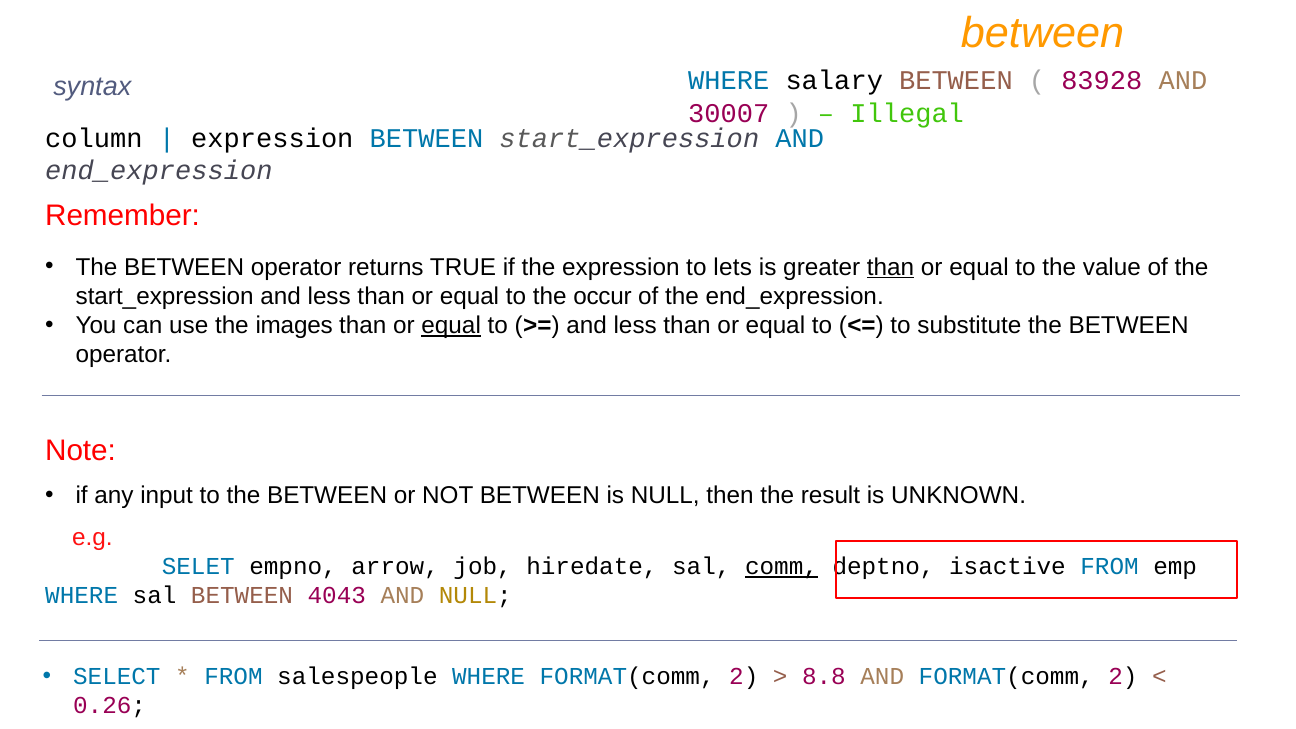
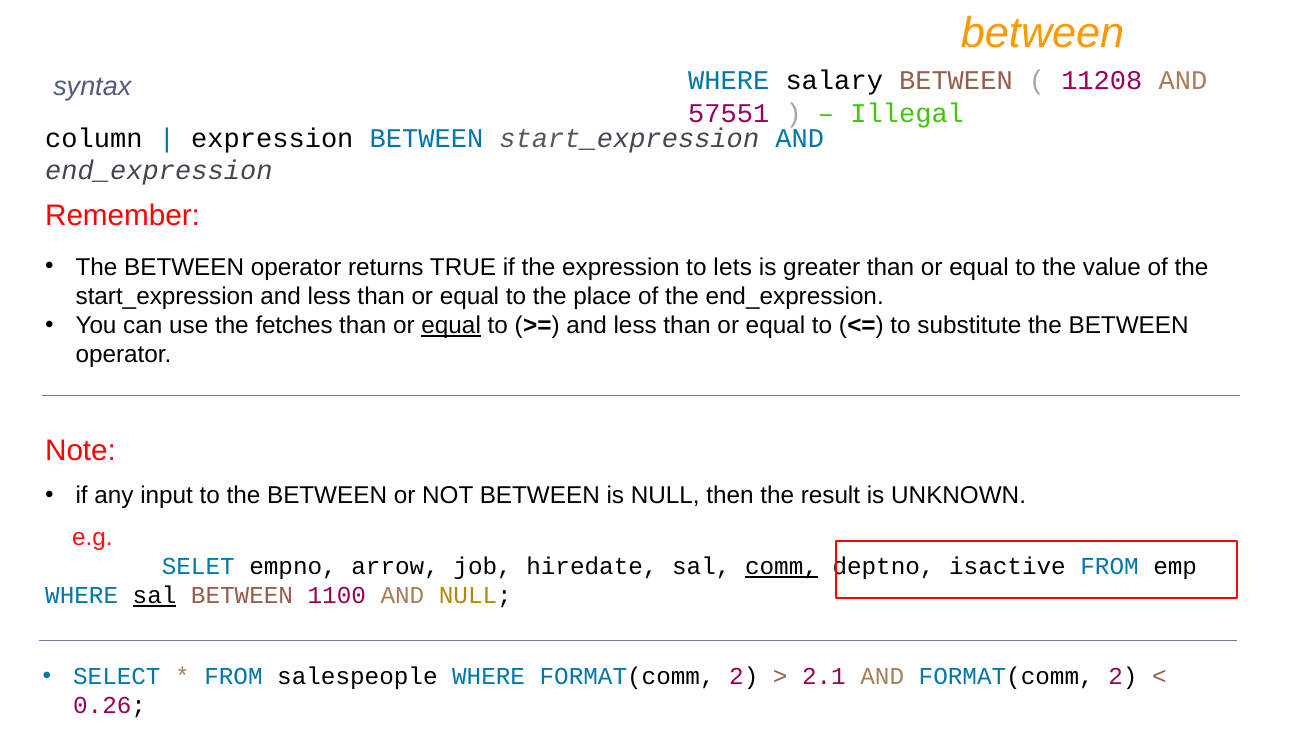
83928: 83928 -> 11208 (1102, 81)
30007: 30007 -> 57551 (729, 113)
than underline: present -> none (891, 267)
occur: occur -> place (602, 296)
images: images -> fetches (294, 325)
sal underline: none -> present (155, 596)
4043: 4043 -> 1100 (337, 596)
8.8: 8.8 -> 2.1 (824, 676)
